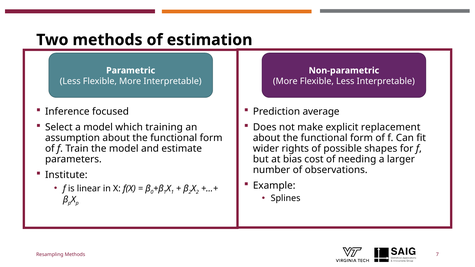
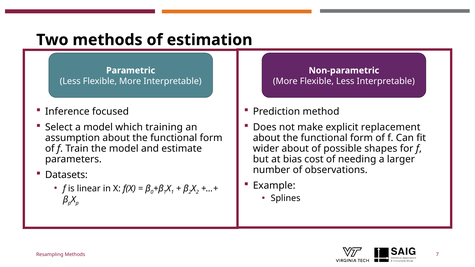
average: average -> method (321, 112)
wider rights: rights -> about (295, 149)
Institute: Institute -> Datasets (66, 175)
